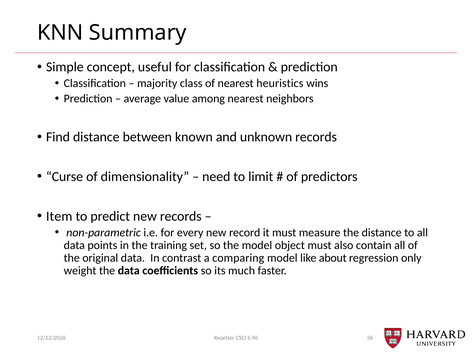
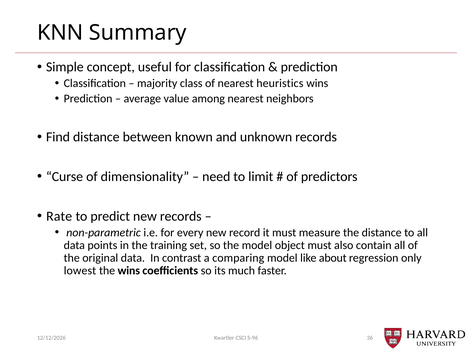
Item: Item -> Rate (59, 216)
weight: weight -> lowest (80, 271)
the data: data -> wins (129, 271)
